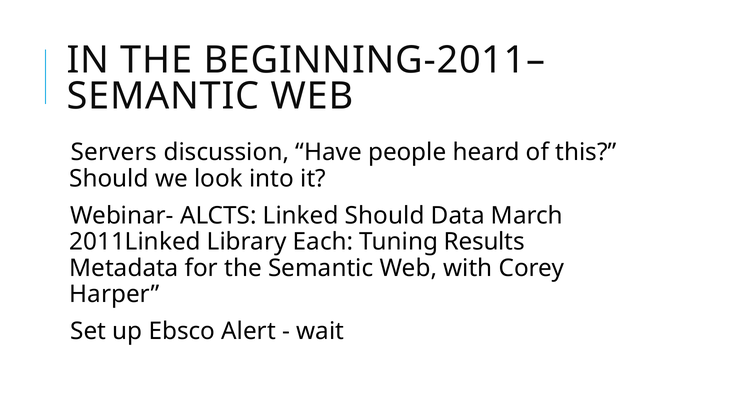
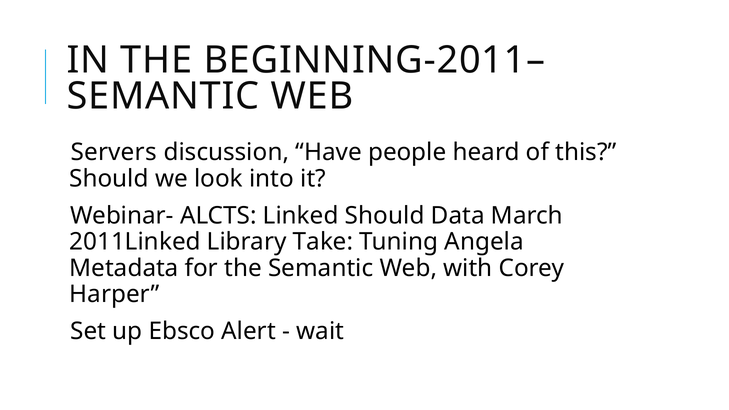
Each: Each -> Take (323, 242)
Results: Results -> Angela (484, 242)
